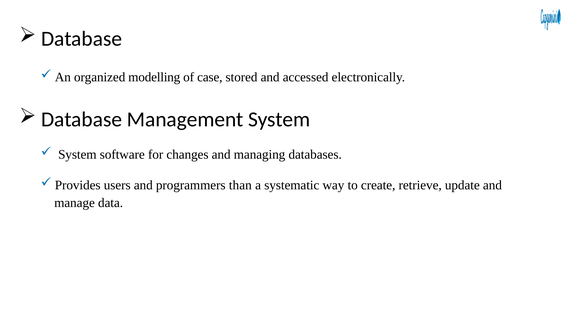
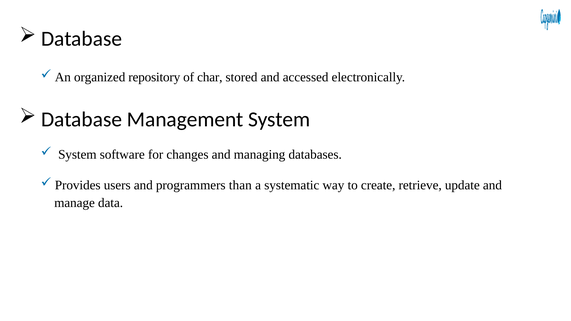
modelling: modelling -> repository (154, 77)
case: case -> char (210, 77)
